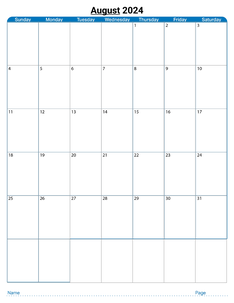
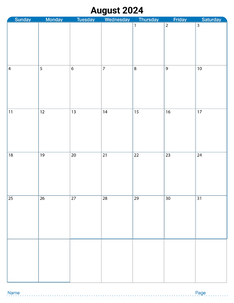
August underline: present -> none (105, 10)
